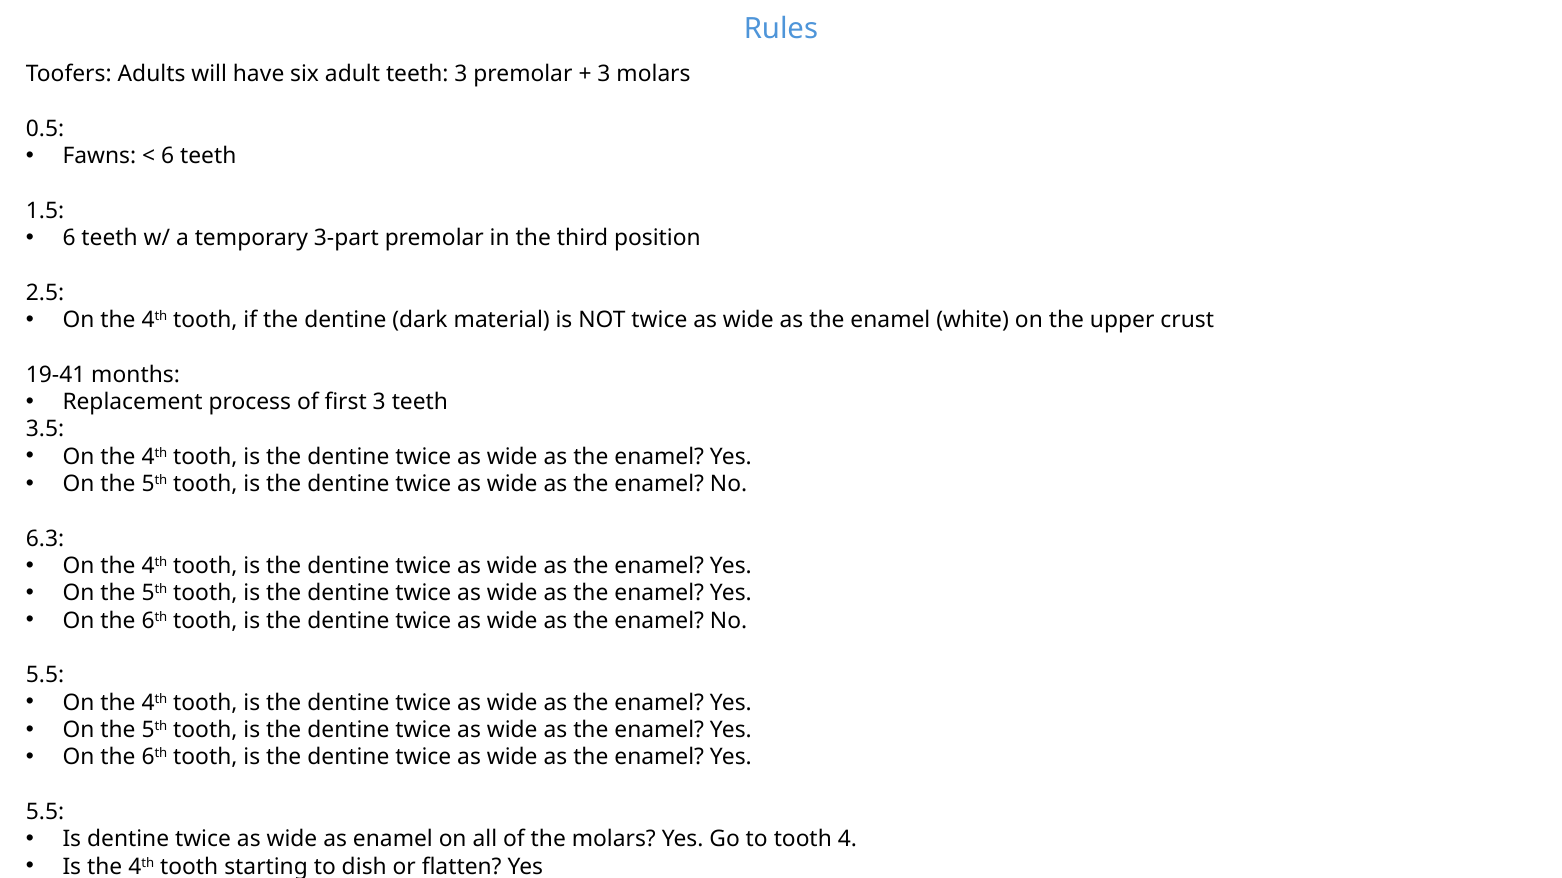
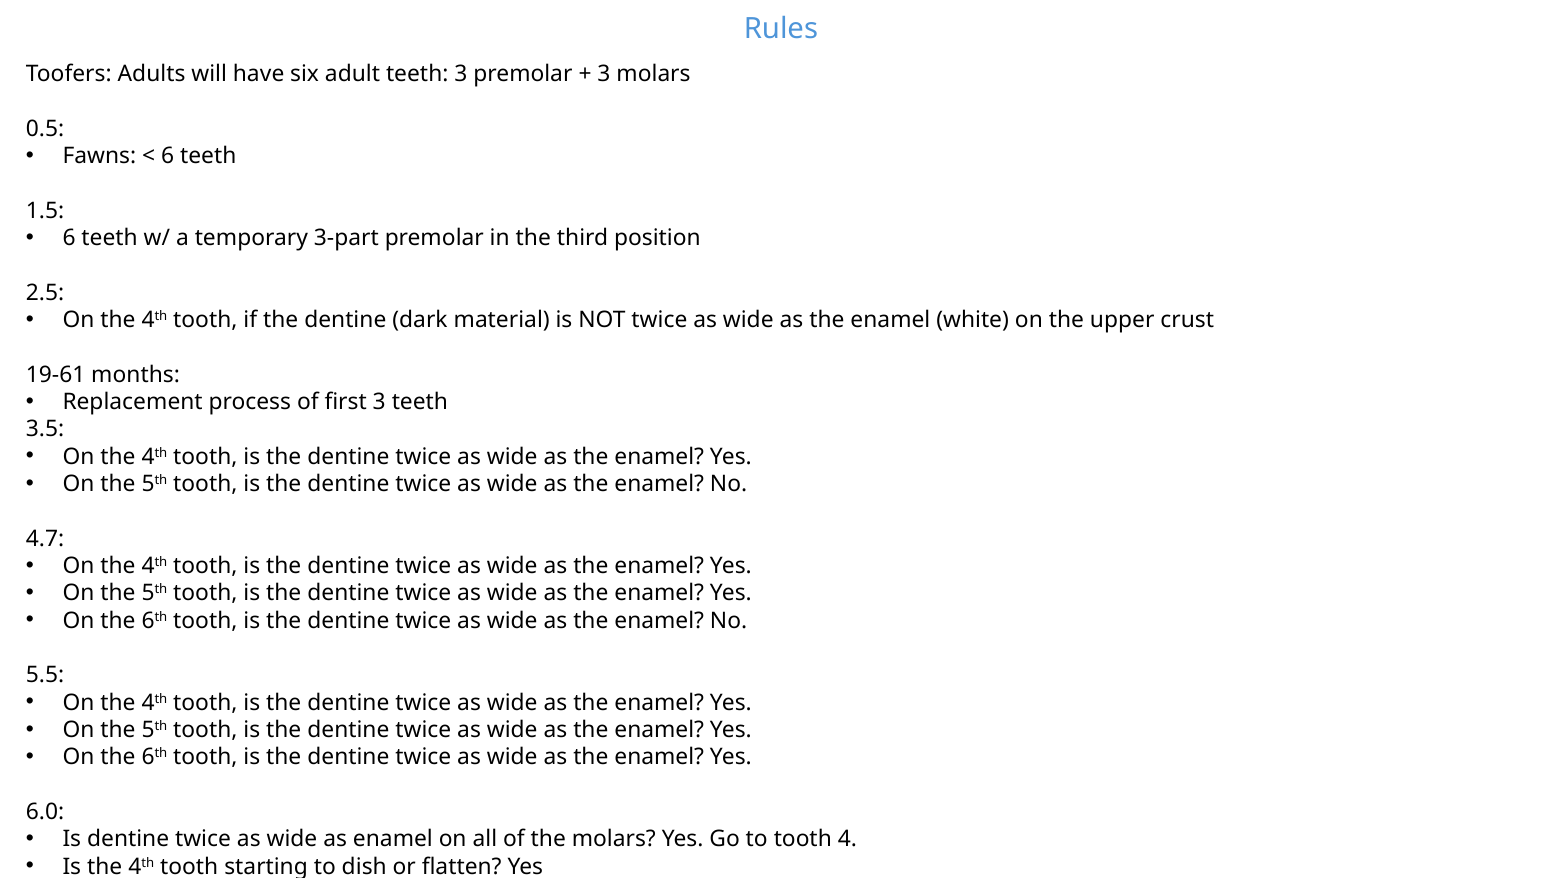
19-41: 19-41 -> 19-61 (56, 375)
6.3: 6.3 -> 4.7 (45, 539)
5.5: 5.5 -> 6.0 (45, 812)
